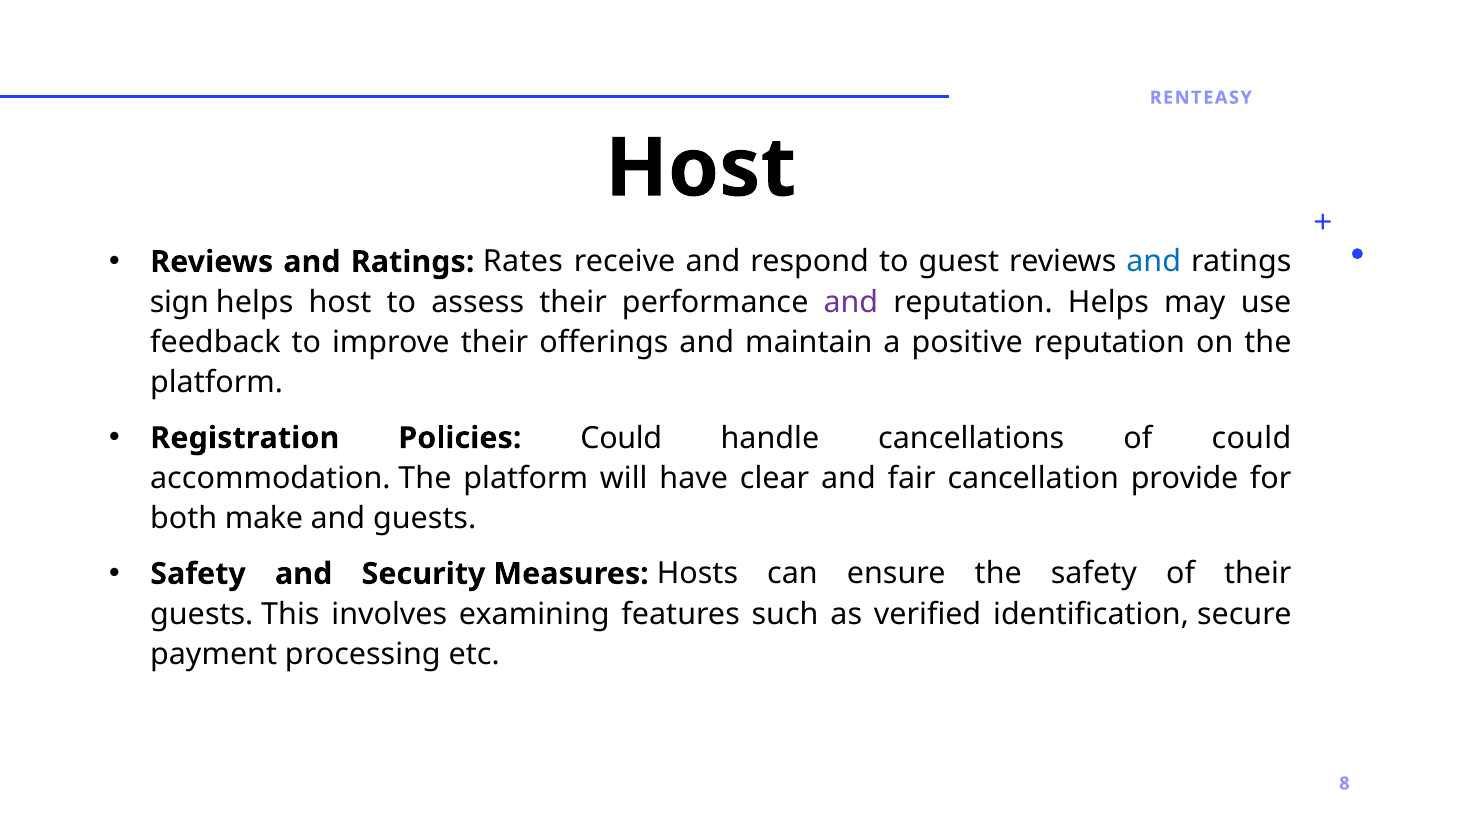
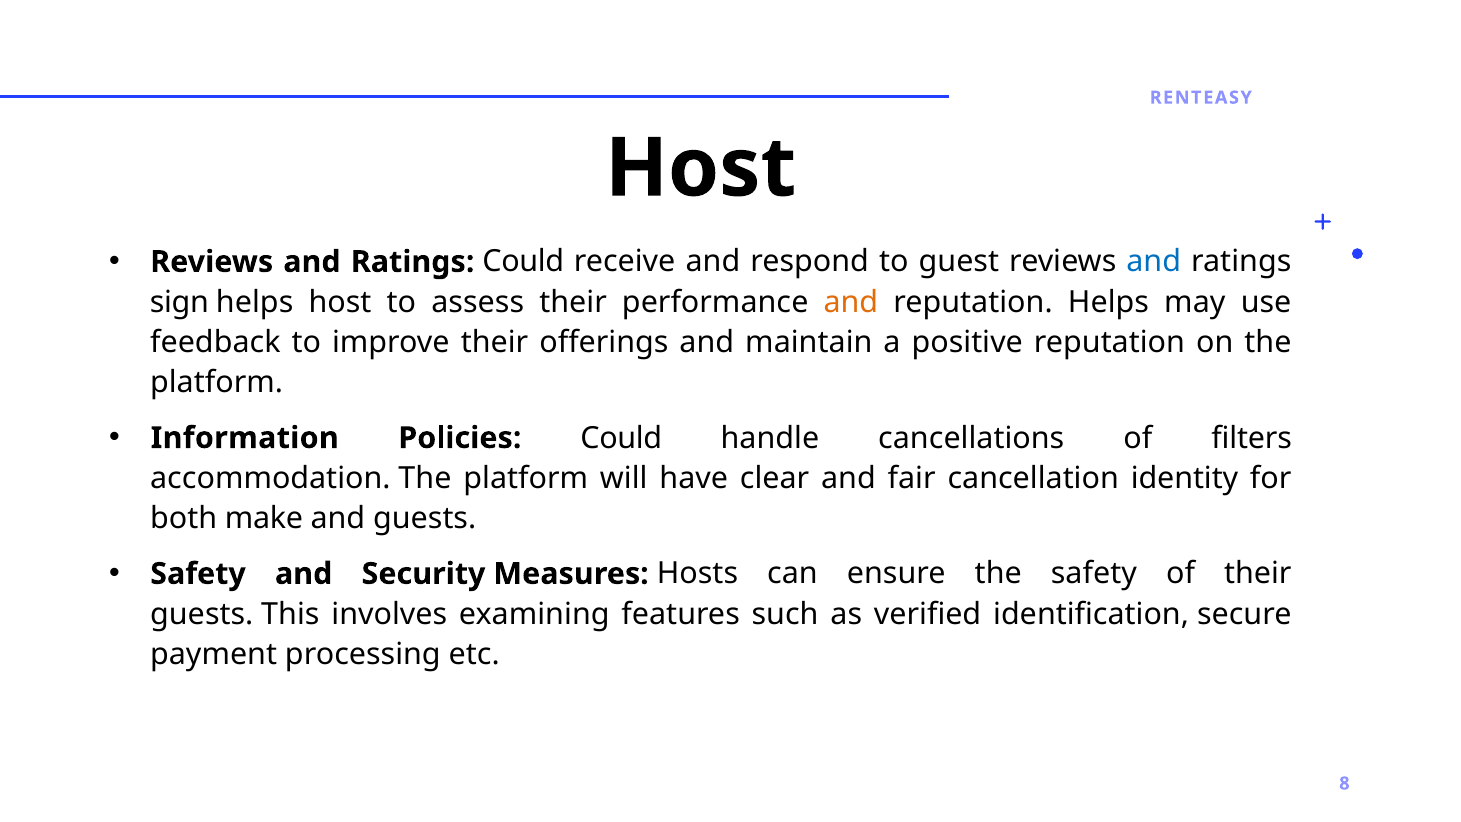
Ratings Rates: Rates -> Could (523, 262)
and colour: purple -> orange (851, 302)
Registration: Registration -> Information (245, 438)
of could: could -> filters (1252, 438)
provide: provide -> identity (1184, 478)
